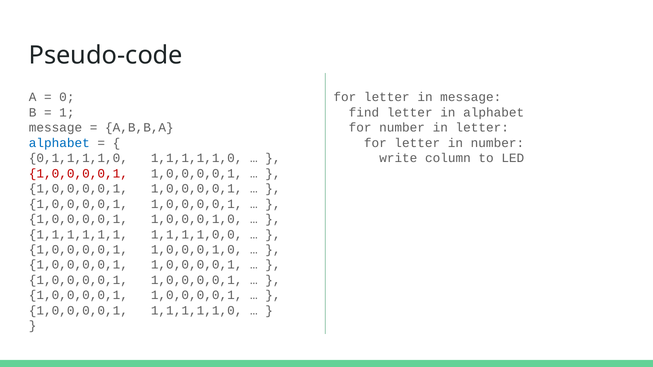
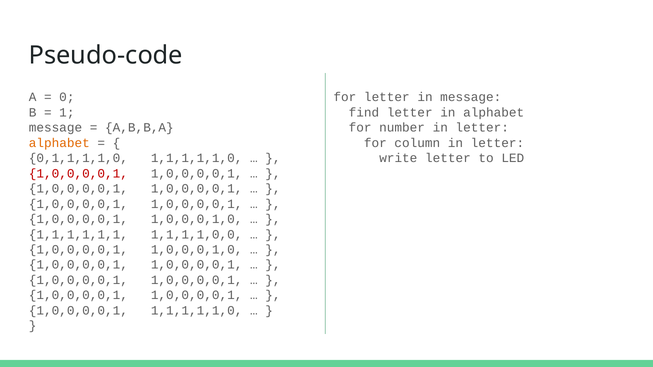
alphabet colour: blue -> orange (59, 143)
letter: letter -> column (417, 143)
number: number -> letter (497, 143)
write column: column -> letter (448, 158)
